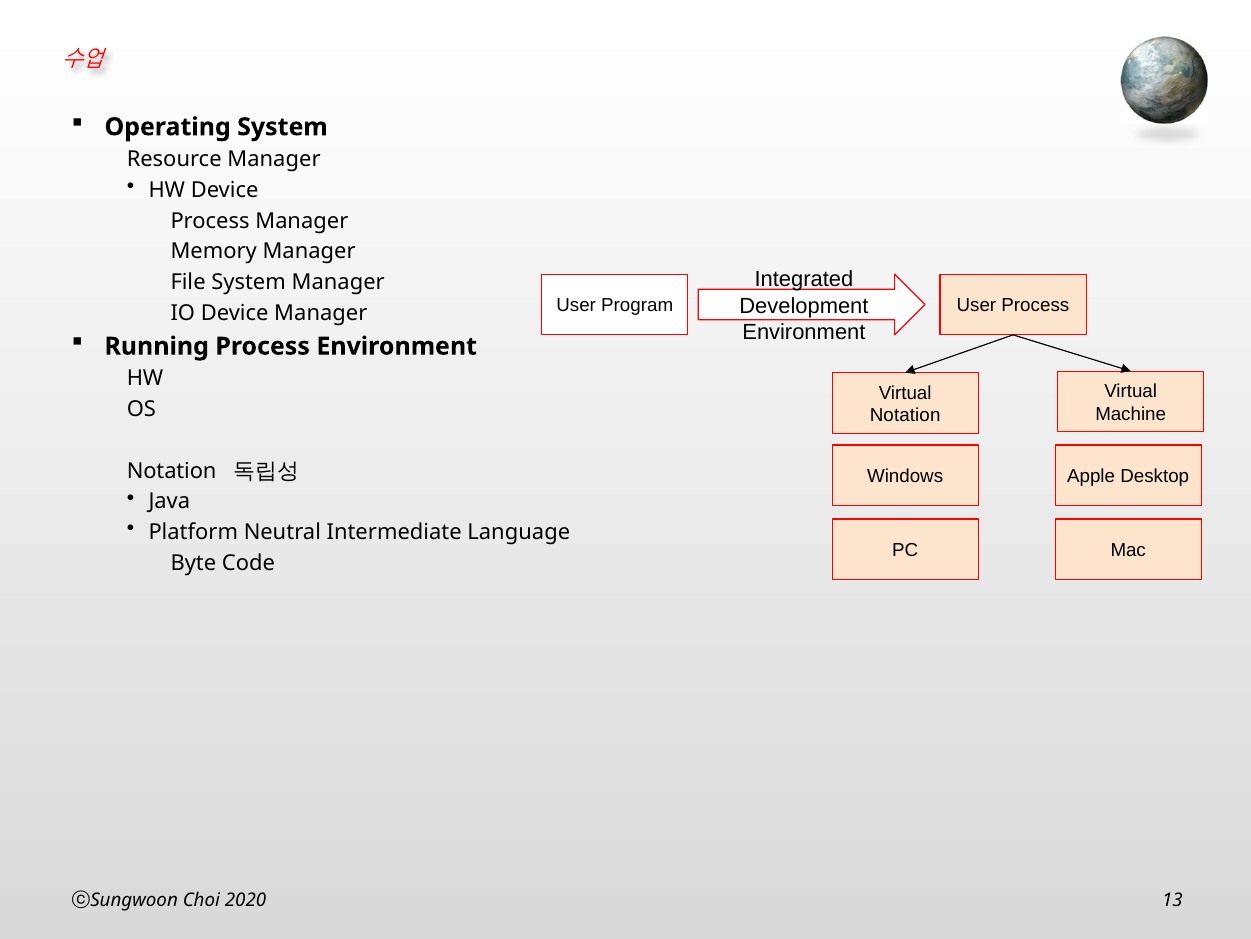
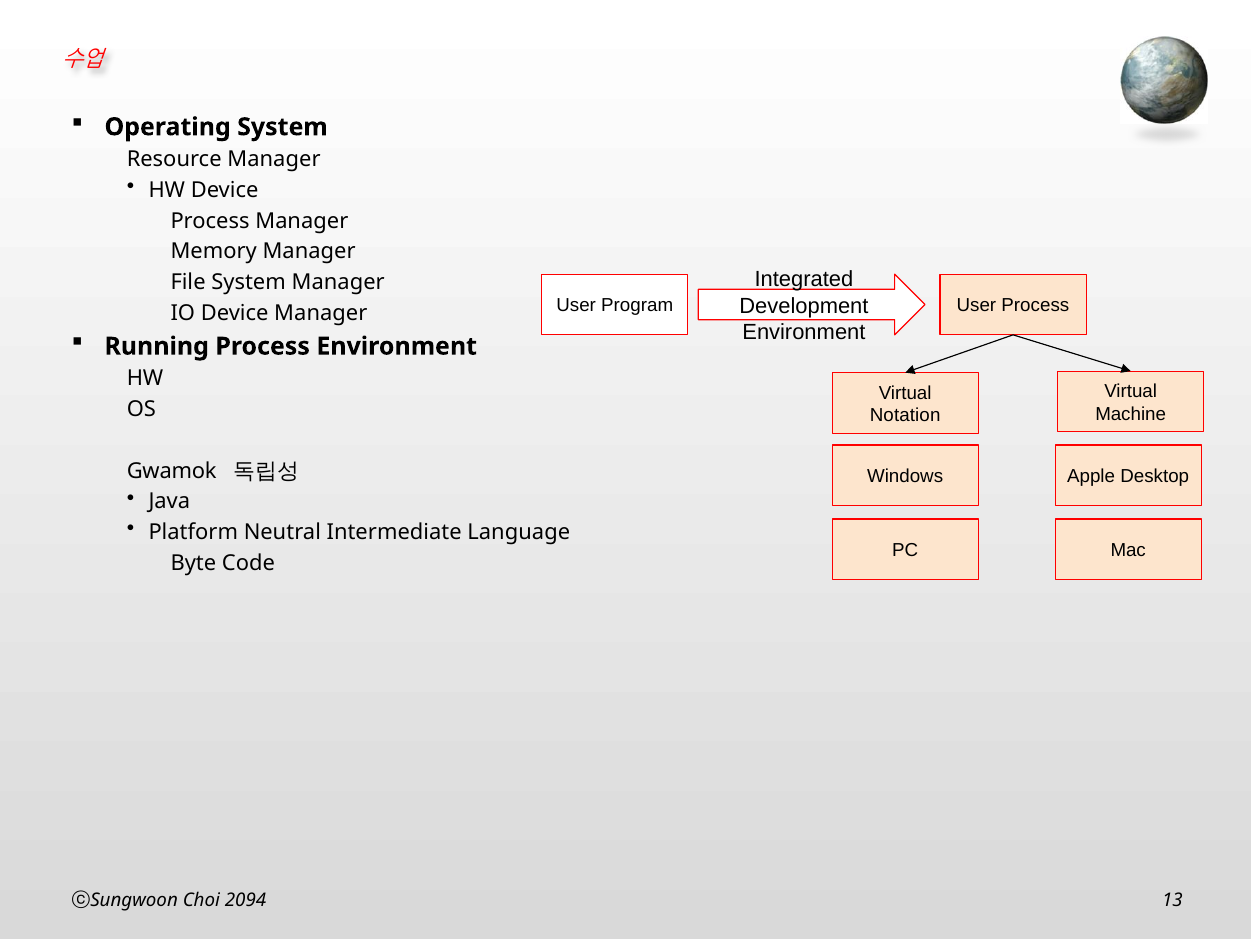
Notation: Notation -> Gwamok (172, 471)
2020: 2020 -> 2094 (246, 900)
